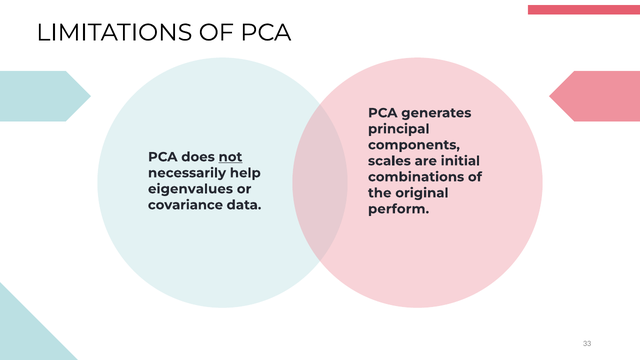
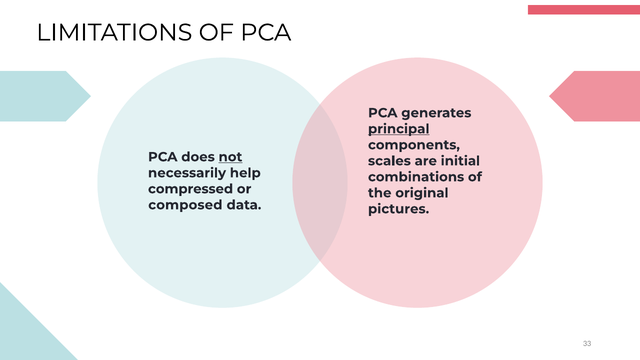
principal underline: none -> present (399, 129)
eigenvalues: eigenvalues -> compressed (191, 189)
covariance: covariance -> composed (185, 205)
perform: perform -> pictures (399, 209)
